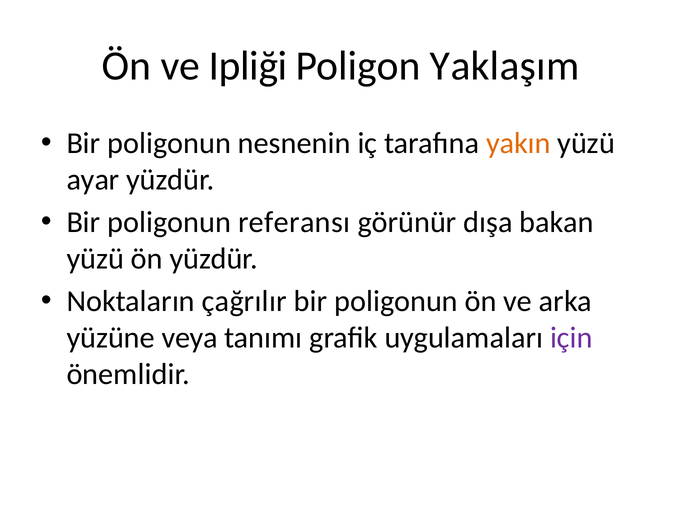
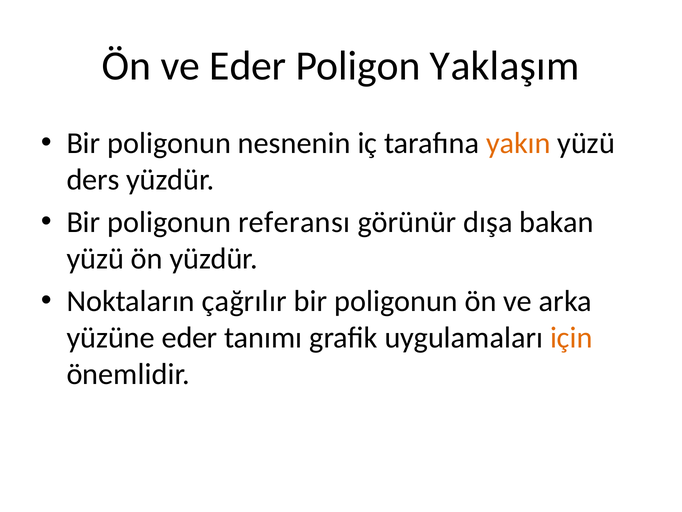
ve Ipliği: Ipliği -> Eder (248, 66)
ayar: ayar -> ders (93, 180)
yüzüne veya: veya -> eder (190, 337)
için colour: purple -> orange (571, 337)
